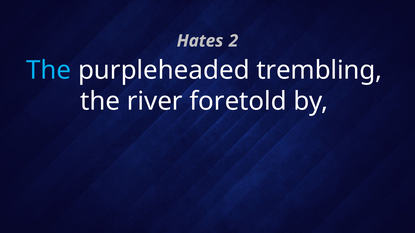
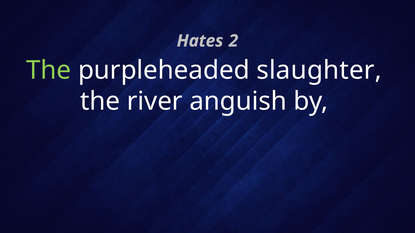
The colour: light blue -> light green (49, 70)
trembling: trembling -> slaughter (319, 70)
foretold: foretold -> anguish (238, 102)
